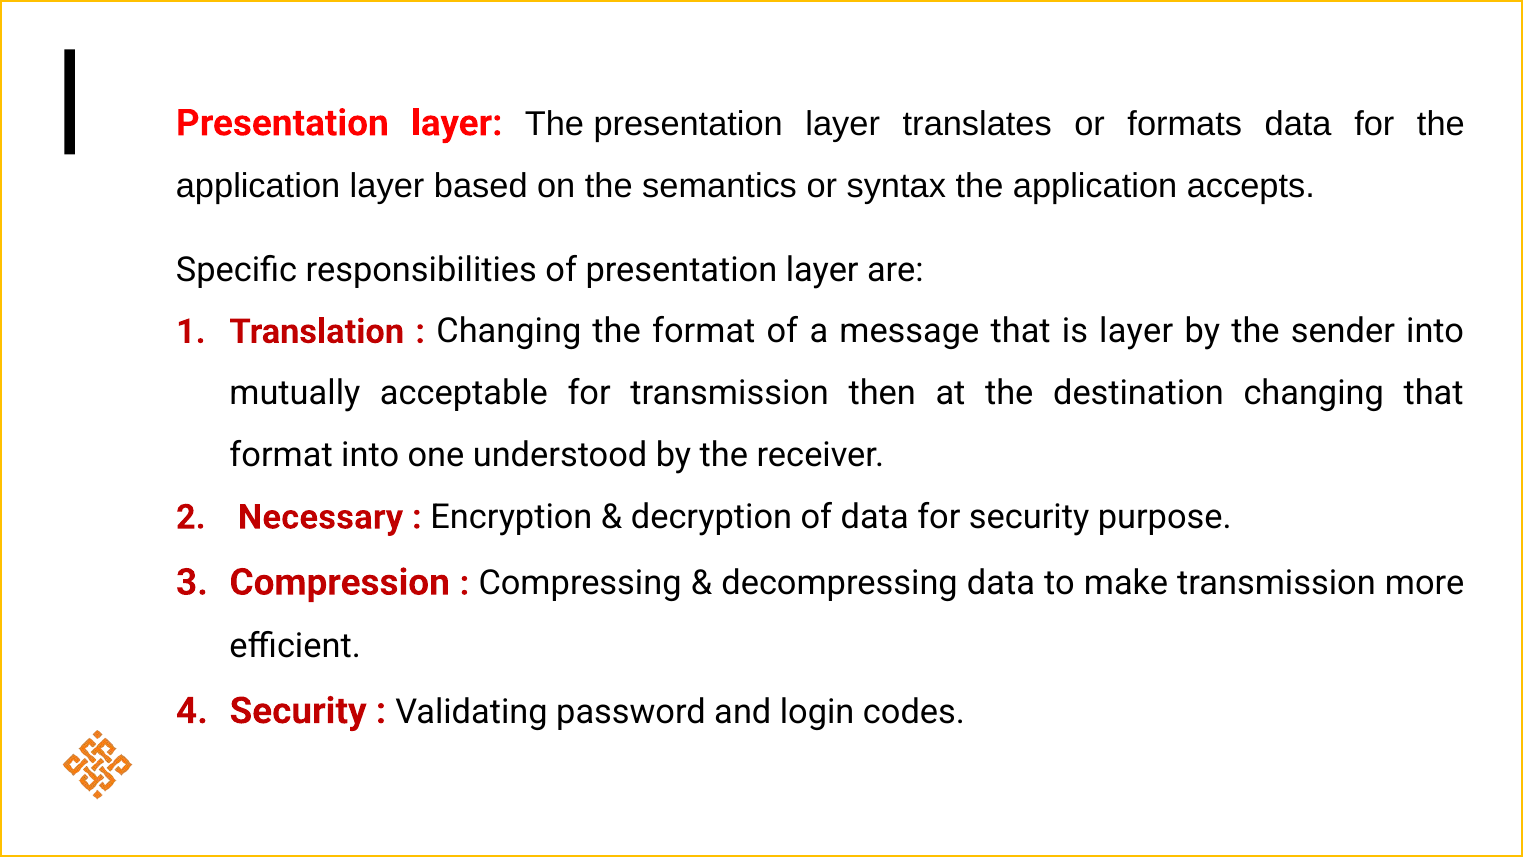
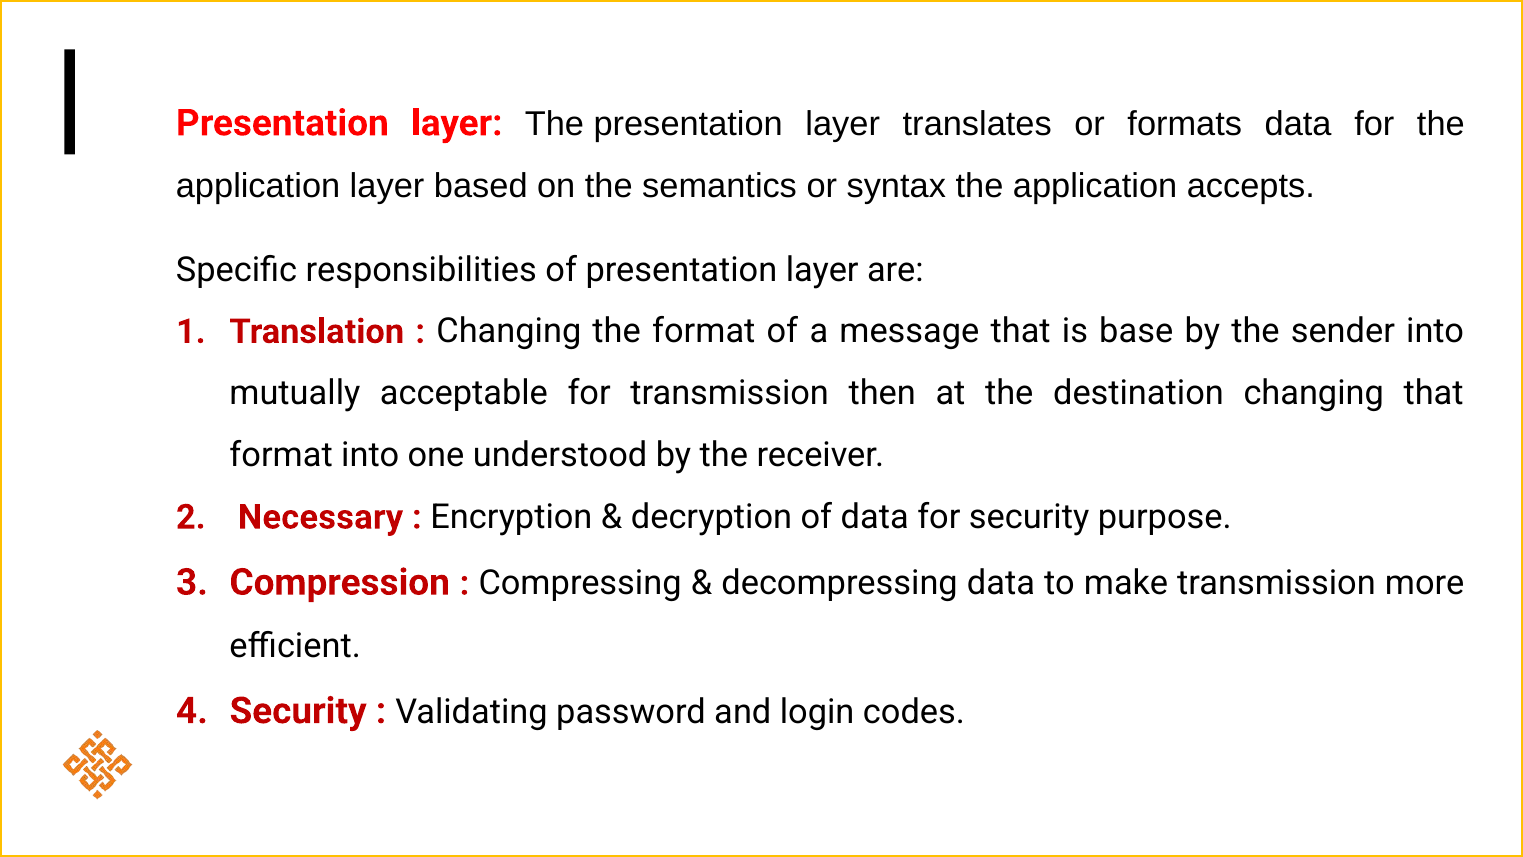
is layer: layer -> base (1136, 331)
